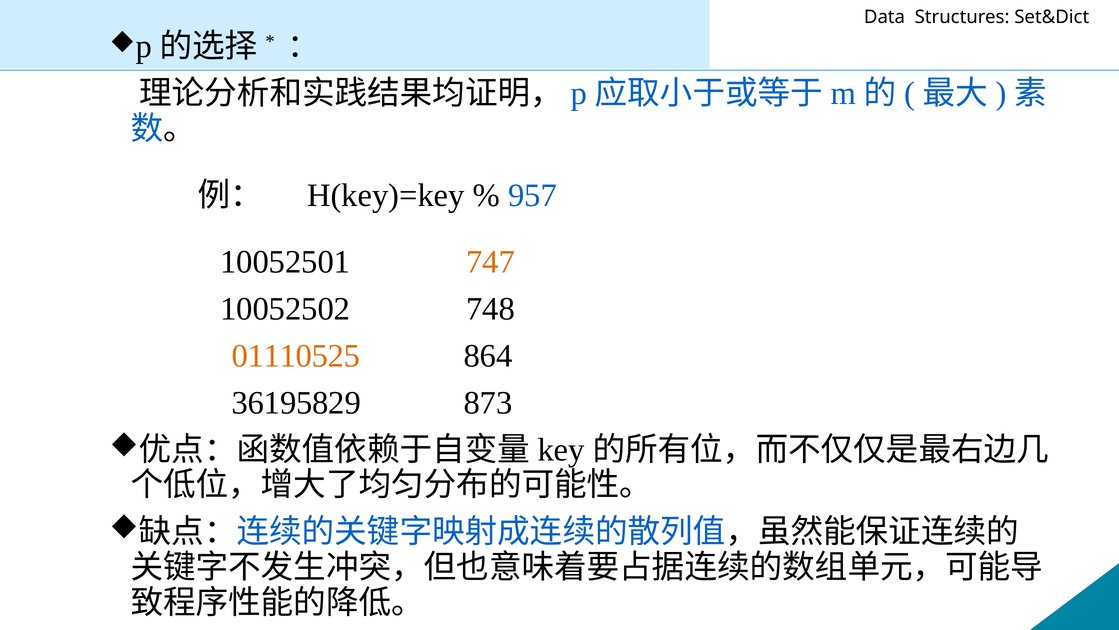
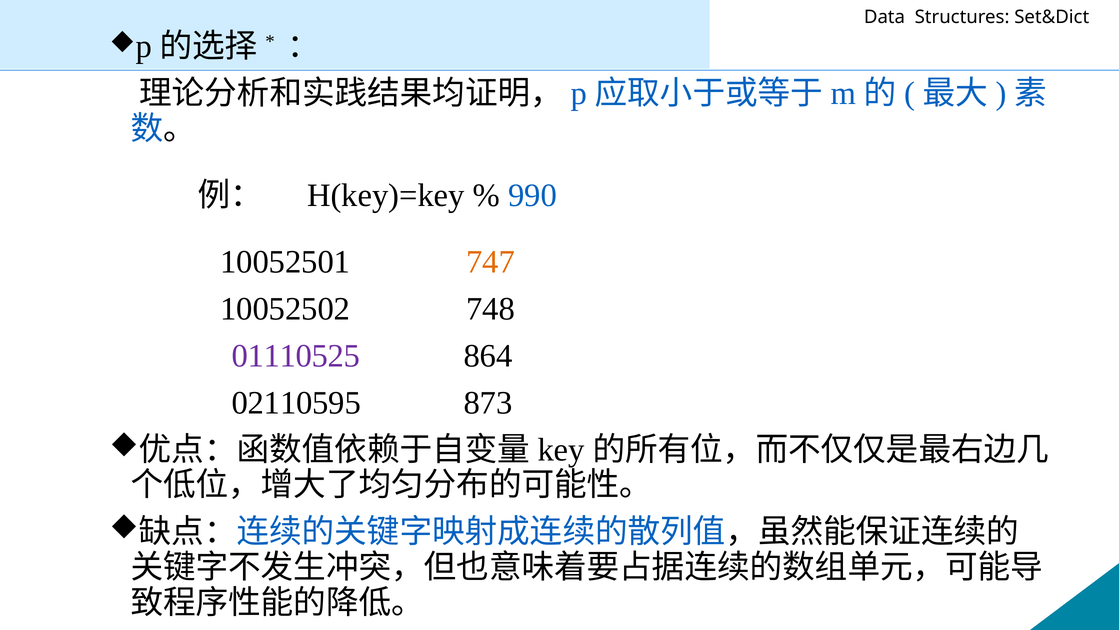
957: 957 -> 990 (533, 195)
01110525 colour: orange -> purple (296, 356)
36195829: 36195829 -> 02110595 (296, 403)
